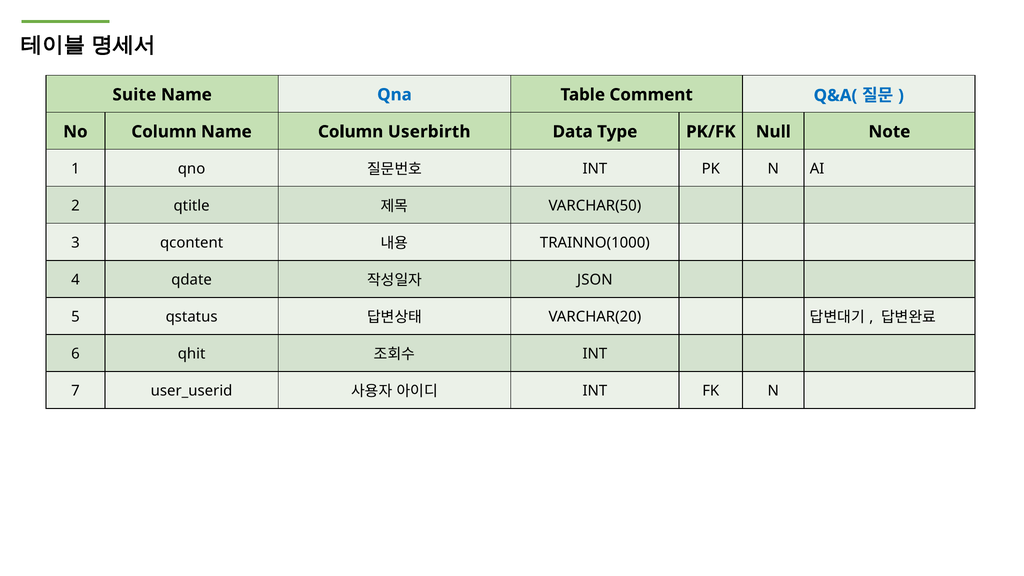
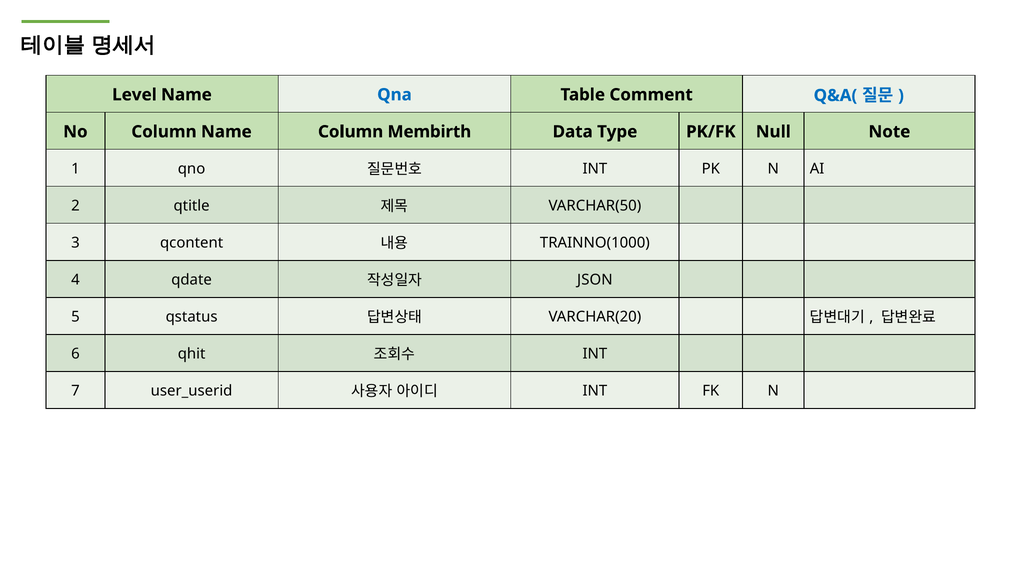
Suite: Suite -> Level (134, 95)
Userbirth: Userbirth -> Membirth (429, 132)
